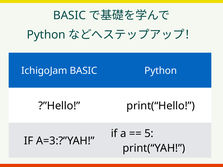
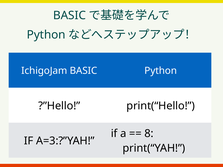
5: 5 -> 8 (149, 134)
